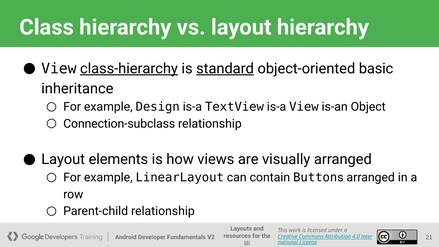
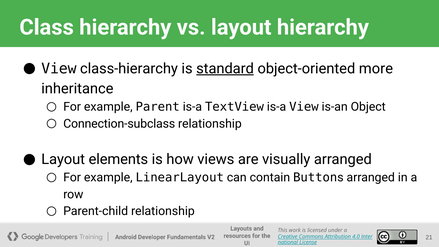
class-hierarchy underline: present -> none (129, 69)
basic: basic -> more (376, 69)
Design: Design -> Parent (158, 107)
